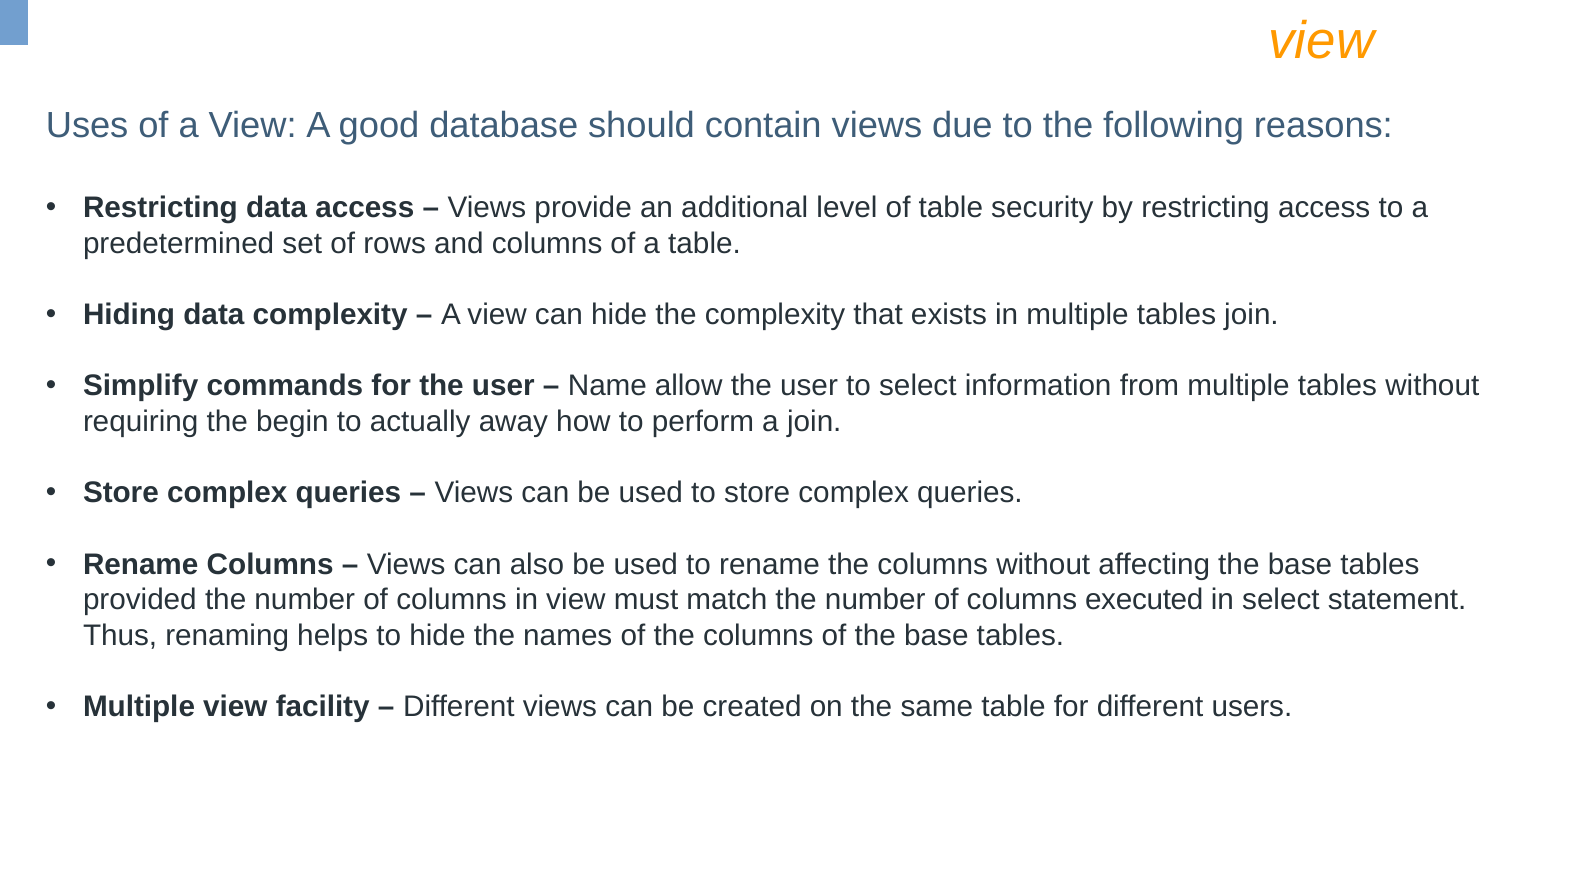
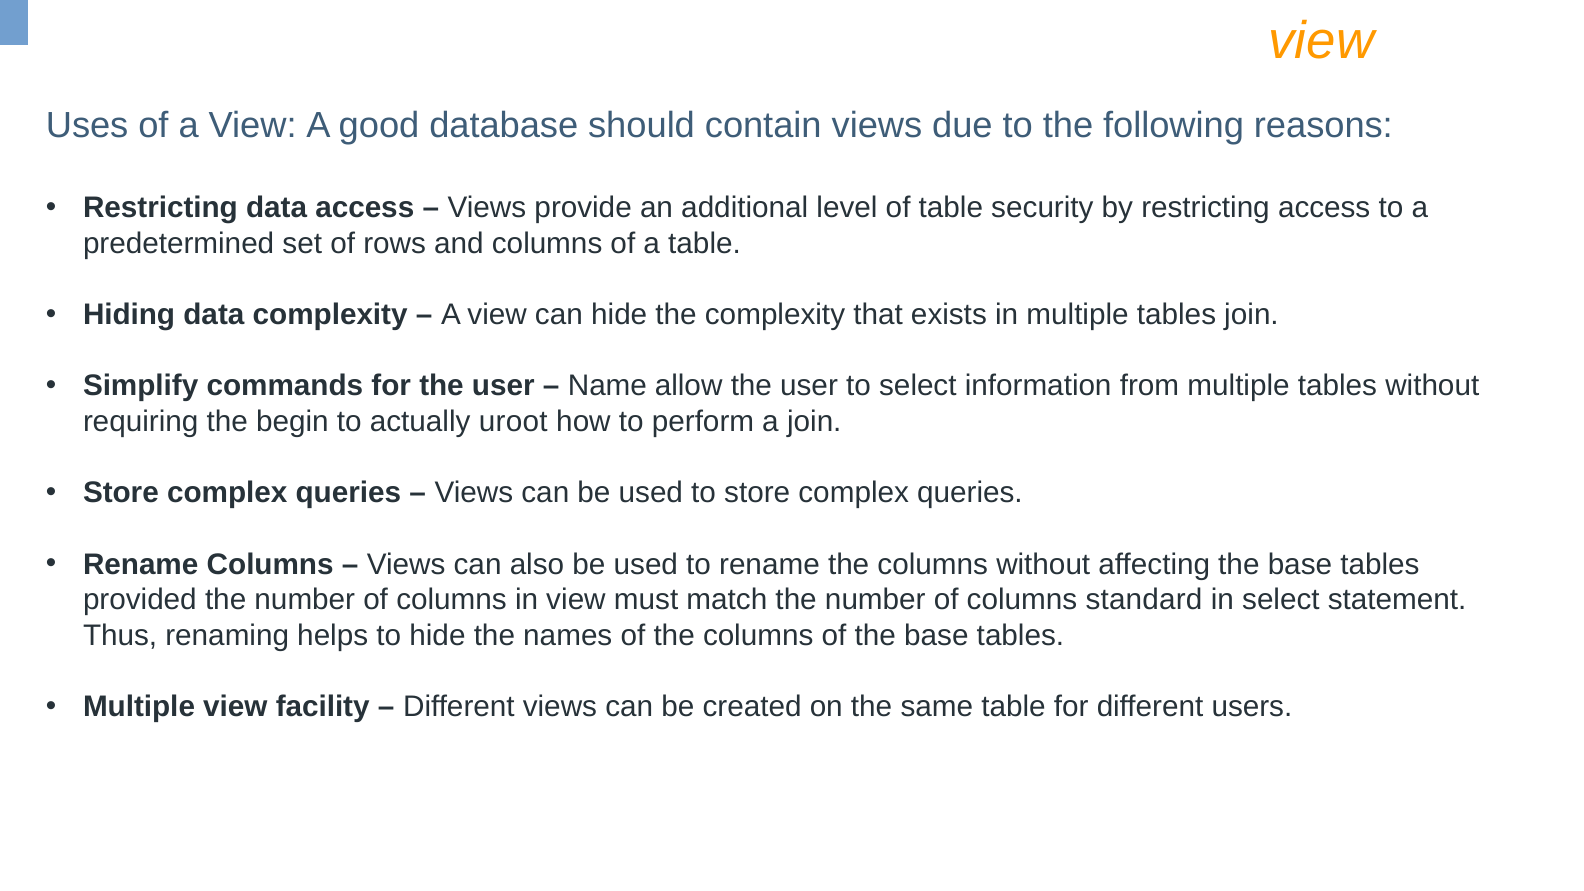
away: away -> uroot (513, 422)
executed: executed -> standard (1144, 600)
